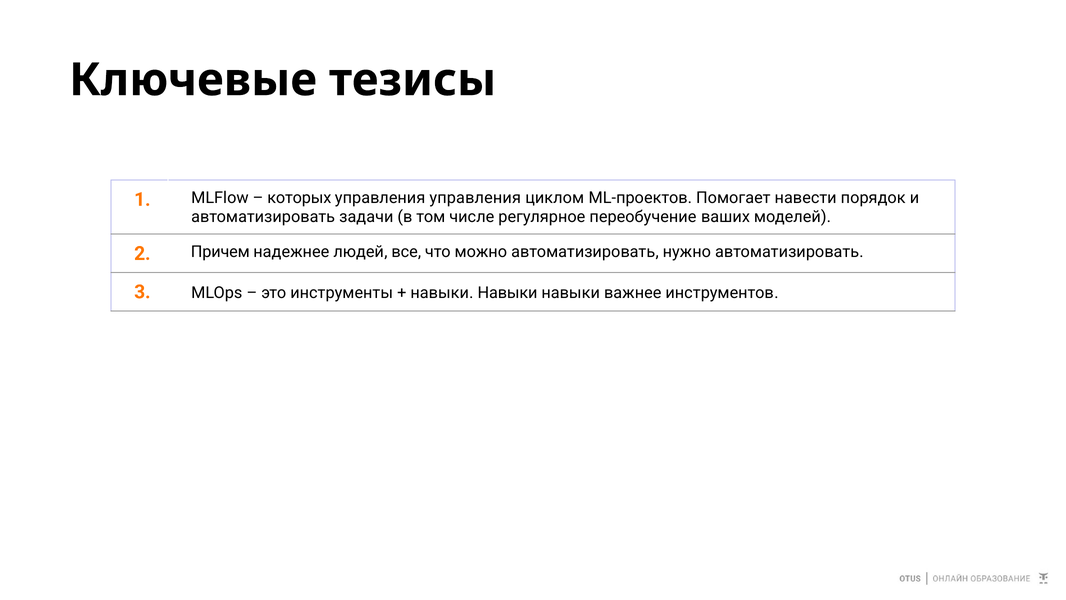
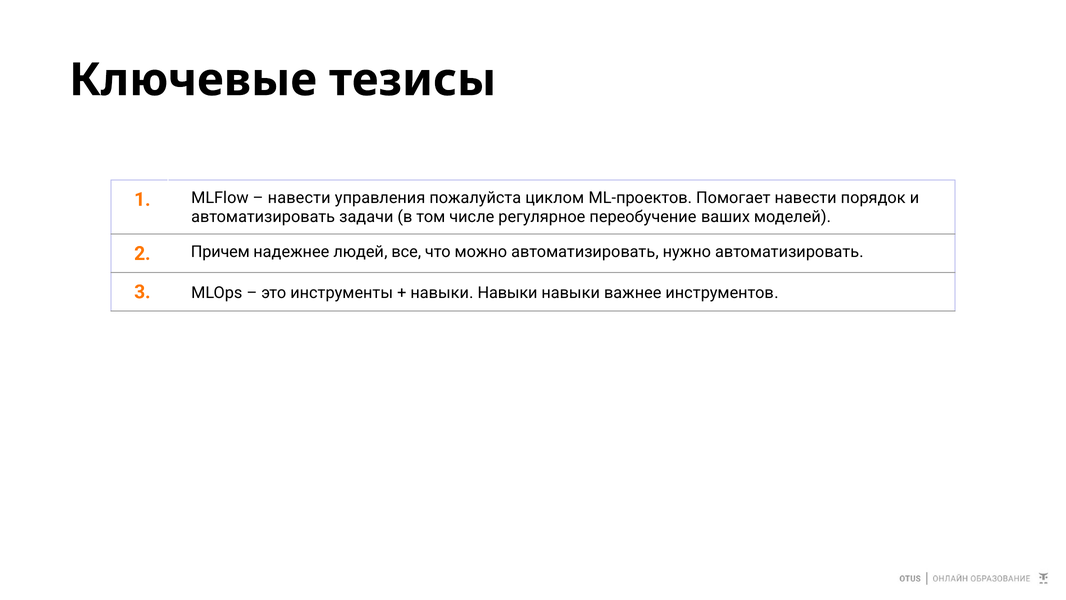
которых: которых -> навести (299, 198)
управления управления: управления -> пожалуйста (475, 198)
